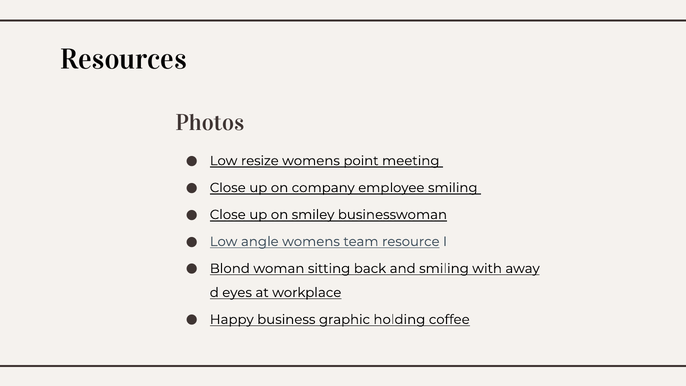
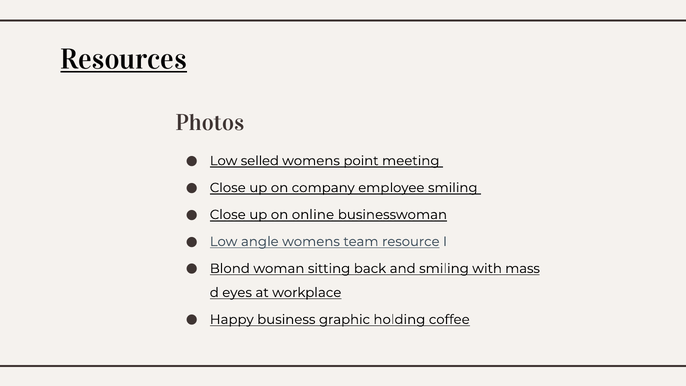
Resources underline: none -> present (124, 59)
resize: resize -> selled (260, 161)
smiley: smiley -> online (313, 215)
away: away -> mass (523, 268)
